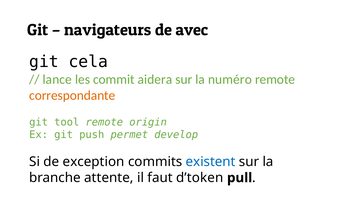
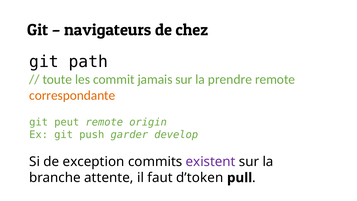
avec: avec -> chez (192, 30)
cela: cela -> path (88, 62)
lance: lance -> toute (57, 79)
aidera: aidera -> jamais (155, 79)
numéro: numéro -> prendre (230, 79)
tool: tool -> peut (67, 122)
permet: permet -> garder (129, 135)
existent colour: blue -> purple (211, 162)
